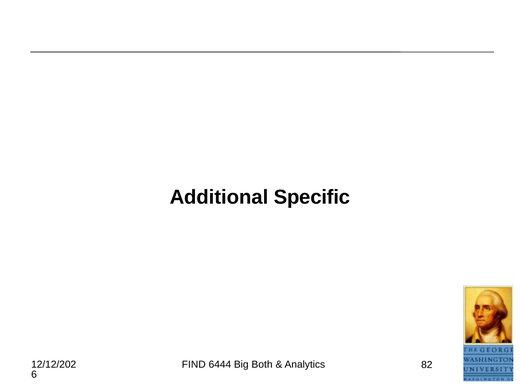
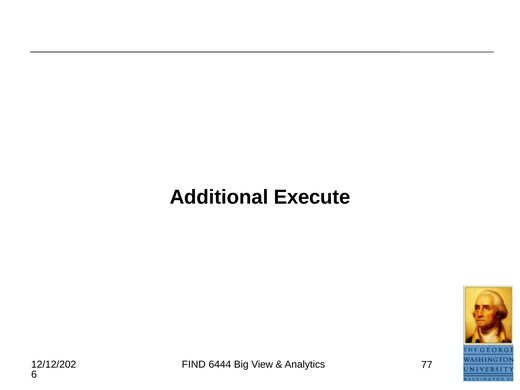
Specific: Specific -> Execute (312, 197)
Both: Both -> View (262, 365)
82: 82 -> 77 (427, 365)
